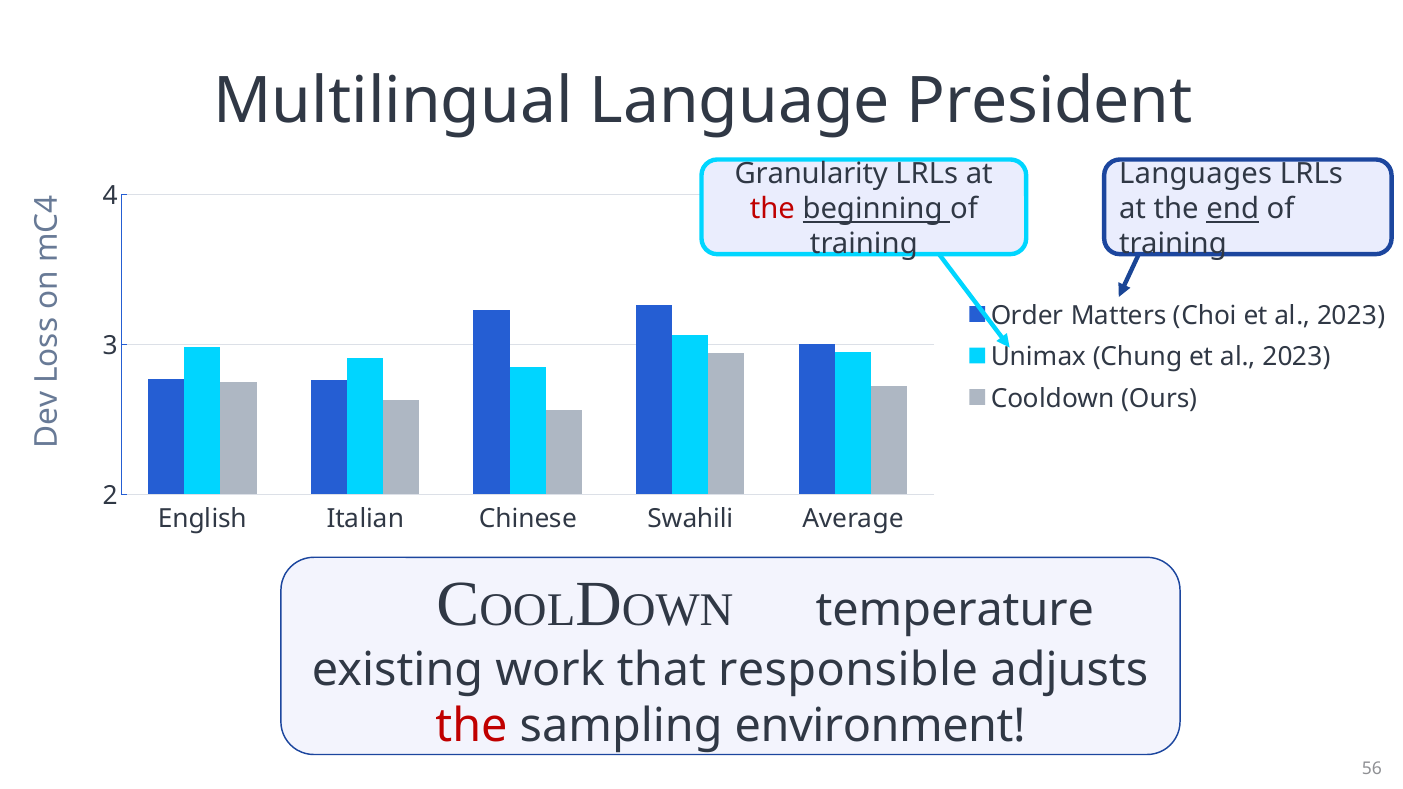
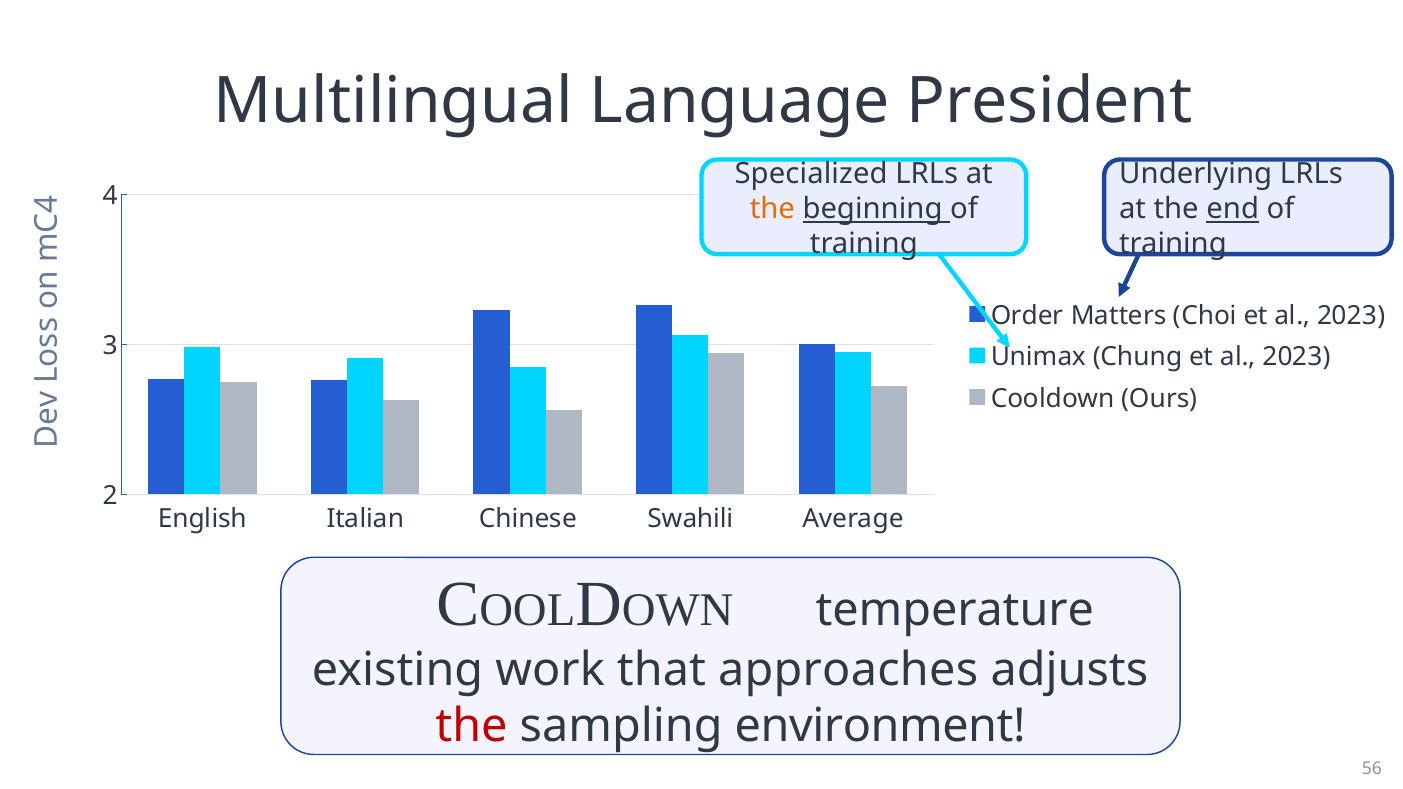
Granularity: Granularity -> Specialized (811, 174)
Languages: Languages -> Underlying (1196, 174)
the colour: red -> orange (772, 209)
responsible: responsible -> approaches (848, 670)
